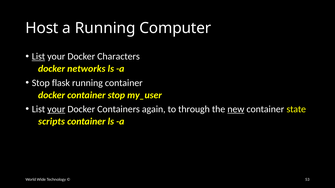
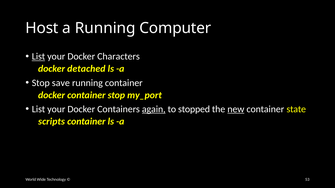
networks: networks -> detached (86, 69)
flask: flask -> save (61, 83)
my_user: my_user -> my_port (145, 95)
your underline: present -> none (56, 109)
again underline: none -> present (154, 109)
through: through -> stopped (194, 109)
